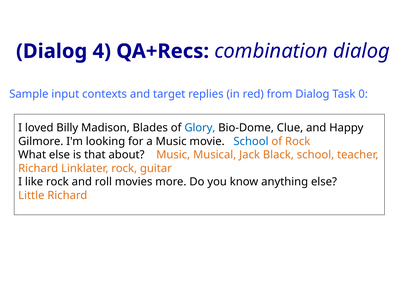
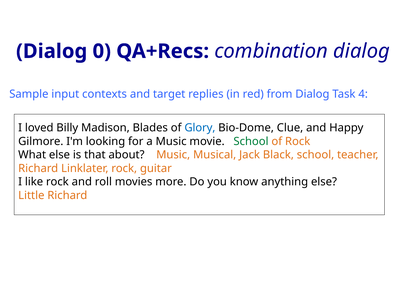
4: 4 -> 0 (102, 51)
0: 0 -> 4 (363, 94)
School colour: blue -> green (251, 141)
